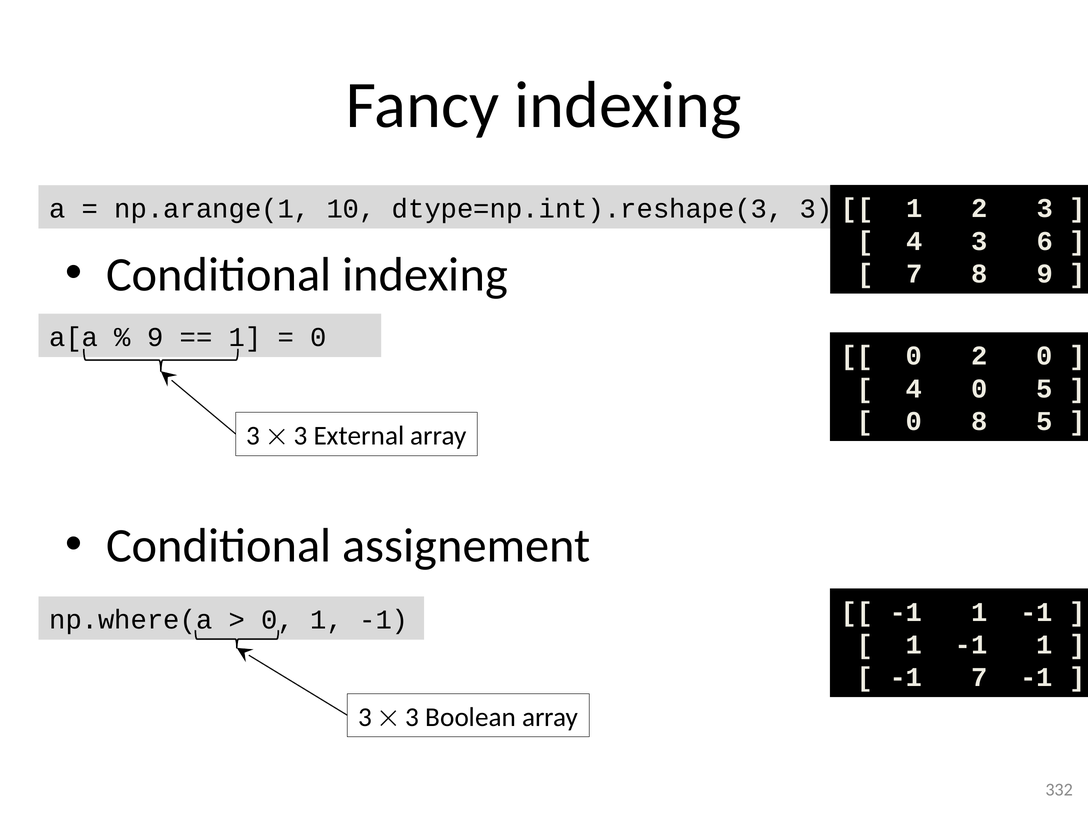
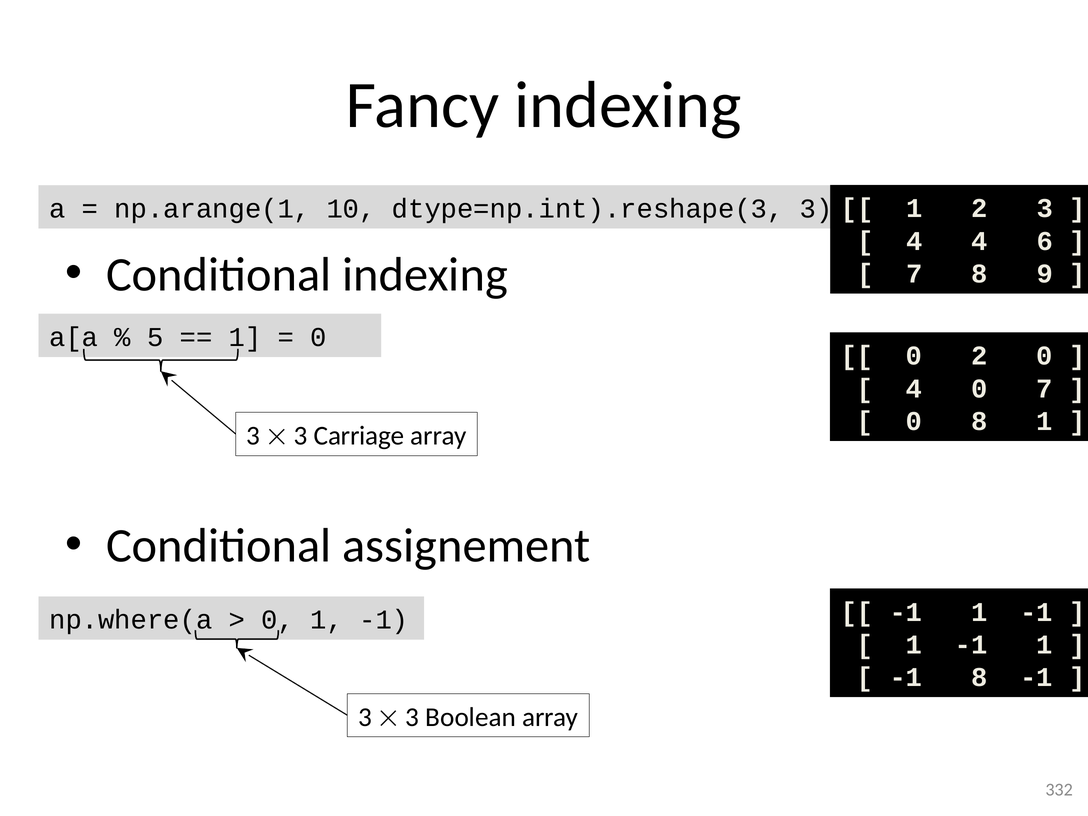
4 3: 3 -> 4 (980, 241)
9: 9 -> 5 (155, 337)
0 5: 5 -> 7 (1045, 389)
8 5: 5 -> 1 (1045, 421)
External: External -> Carriage (359, 436)
-1 7: 7 -> 8 (979, 677)
